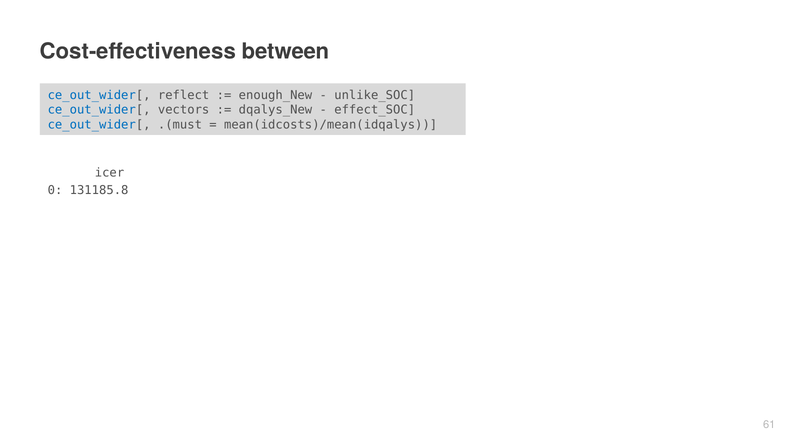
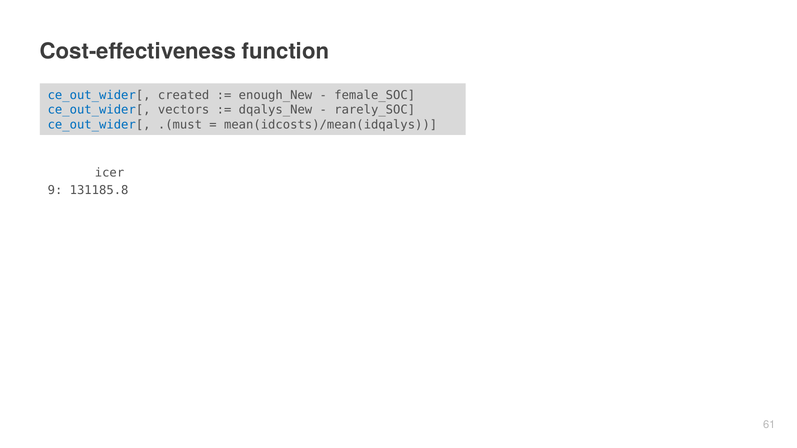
between: between -> function (286, 51)
reflect: reflect -> created (184, 95)
unlike_SOC: unlike_SOC -> female_SOC (375, 95)
effect_SOC: effect_SOC -> rarely_SOC (375, 110)
0: 0 -> 9 (55, 190)
